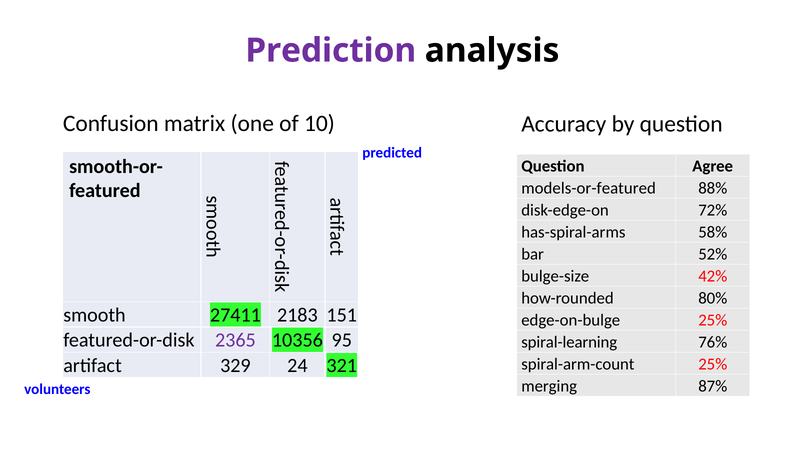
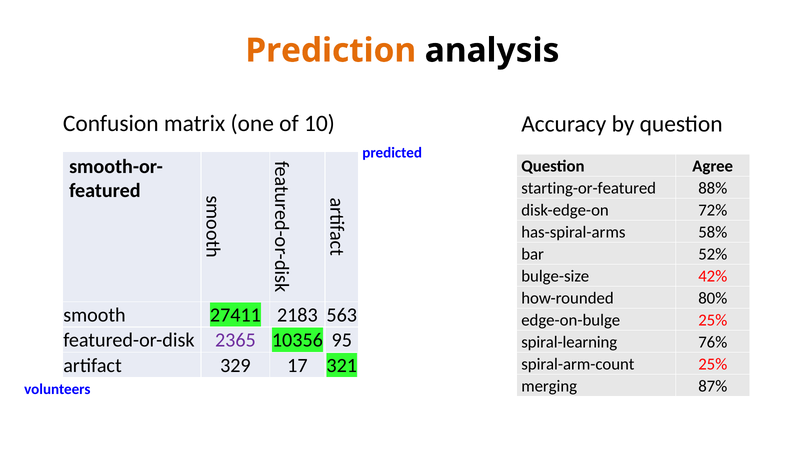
Prediction colour: purple -> orange (331, 51)
models-or-featured: models-or-featured -> starting-or-featured (589, 188)
151: 151 -> 563 (342, 315)
24: 24 -> 17 (297, 365)
